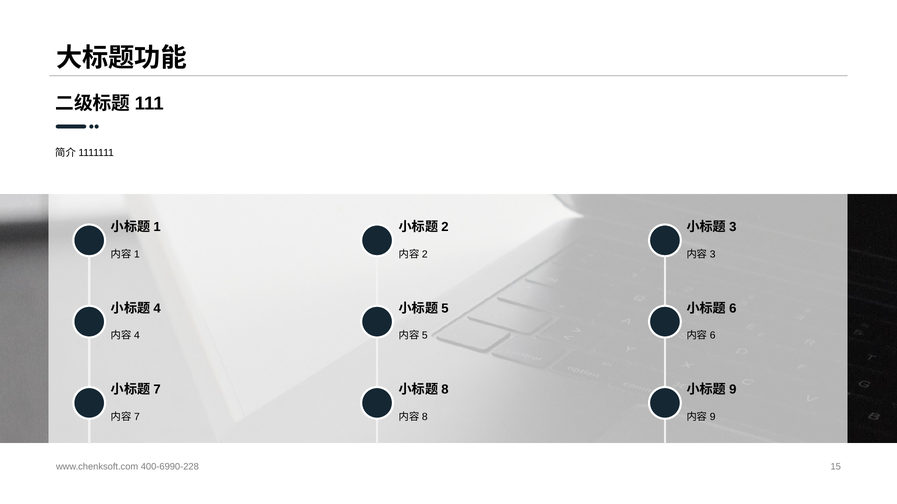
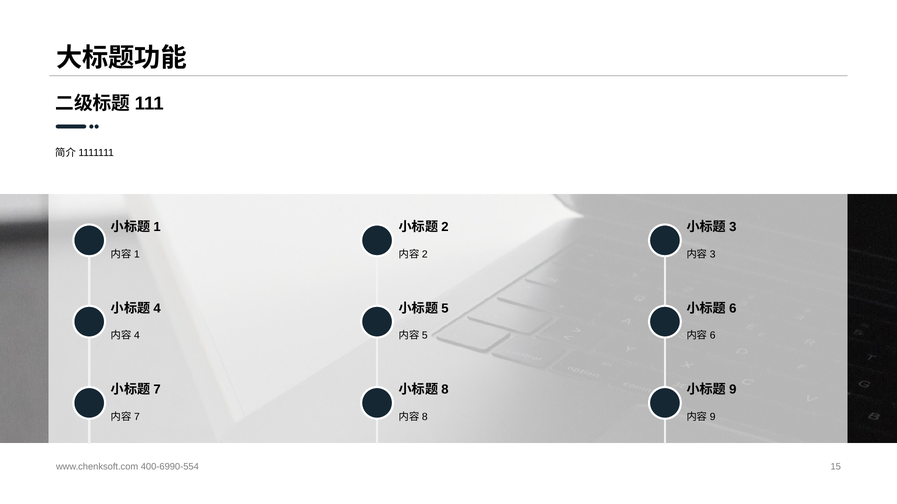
400-6990-228: 400-6990-228 -> 400-6990-554 (170, 467)
